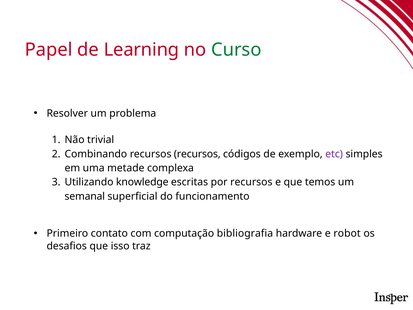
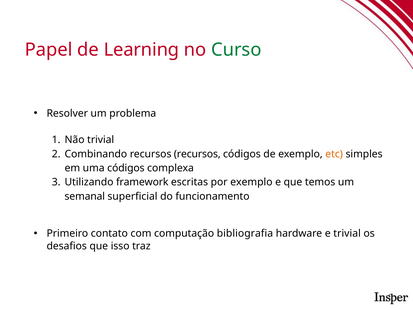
etc colour: purple -> orange (334, 154)
uma metade: metade -> códigos (126, 168)
knowledge: knowledge -> framework (142, 182)
por recursos: recursos -> exemplo (251, 182)
e robot: robot -> trivial (347, 233)
